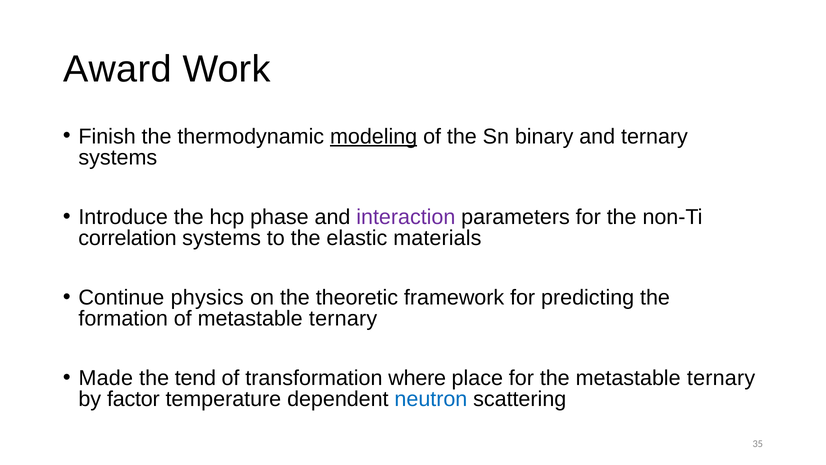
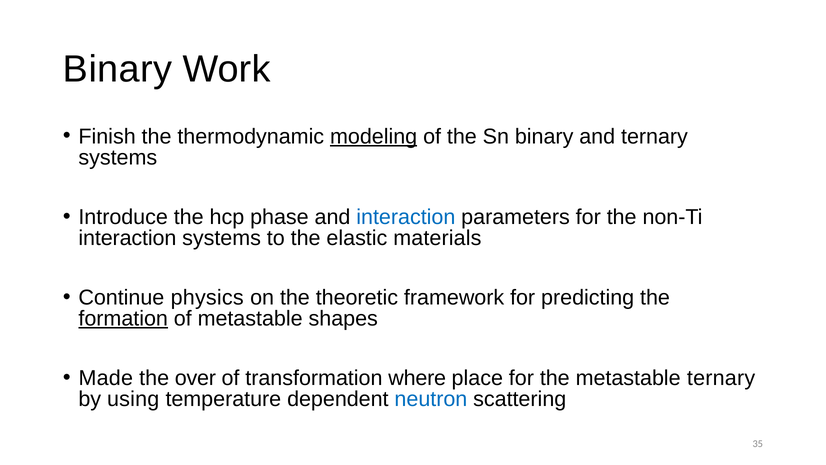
Award: Award -> Binary (117, 69)
interaction colour: purple -> blue (406, 217)
correlation: correlation -> interaction (127, 238)
formation underline: none -> present (123, 318)
of metastable ternary: ternary -> shapes (343, 318)
tend: tend -> over (195, 378)
factor: factor -> using (133, 399)
